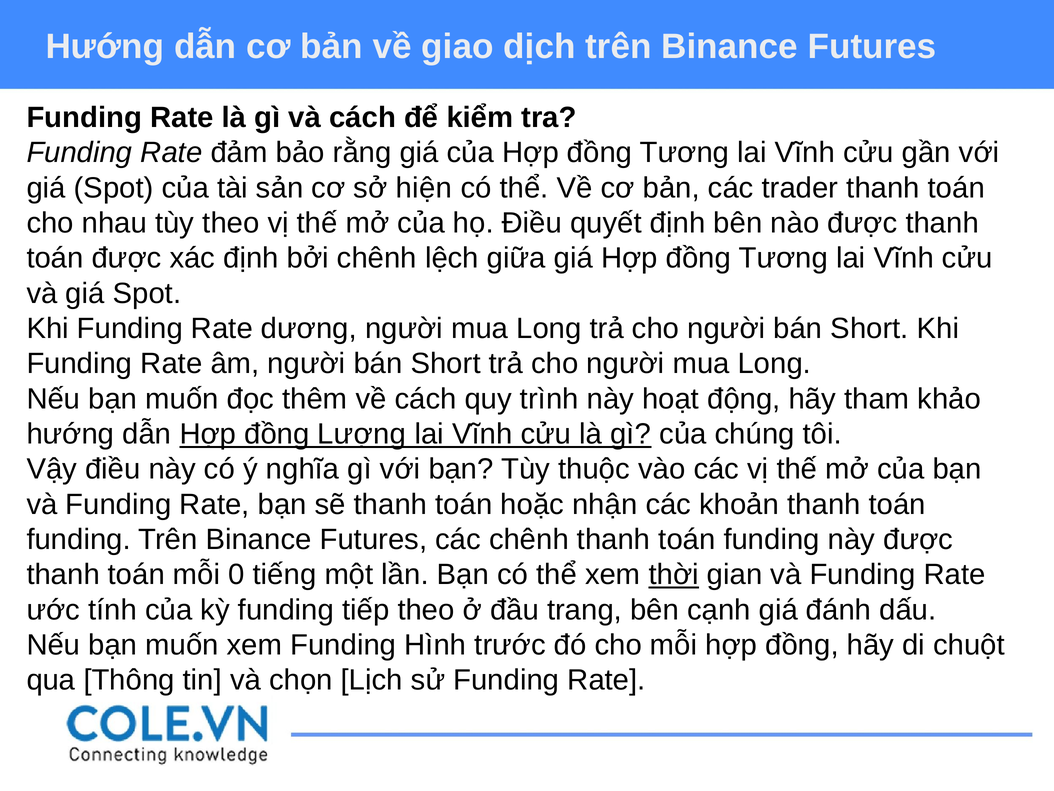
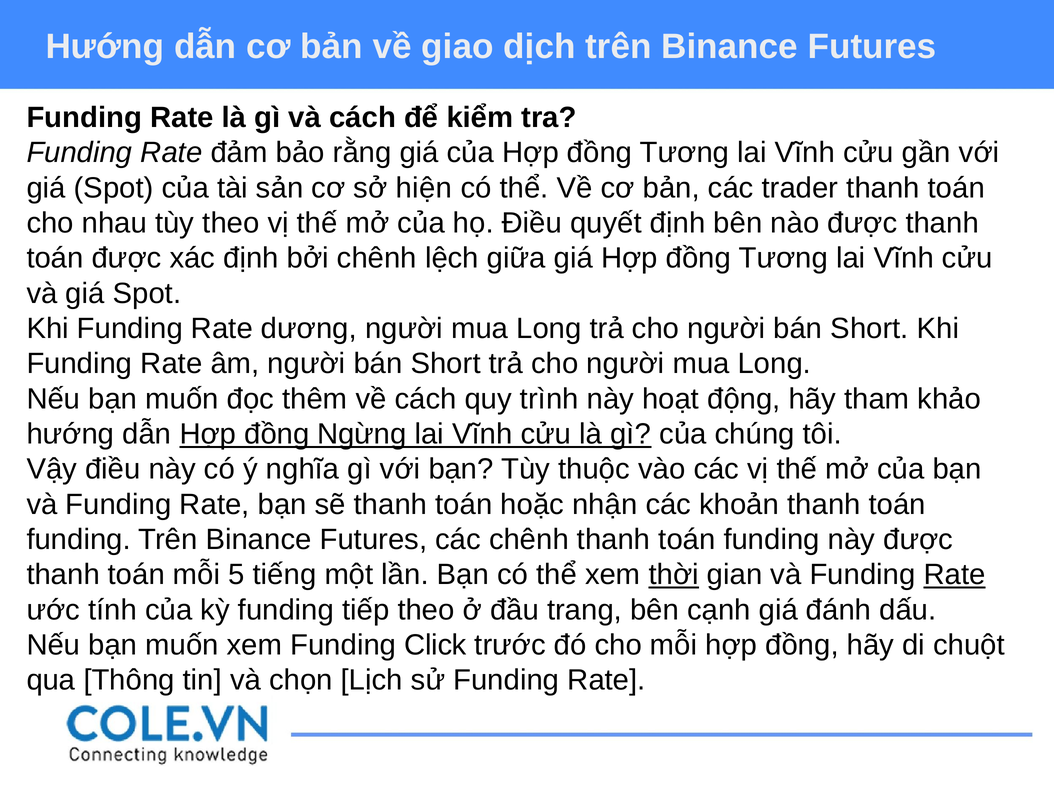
Lượng: Lượng -> Ngừng (362, 434)
0: 0 -> 5 (237, 574)
Rate underline: none -> present (955, 574)
Hình: Hình -> Click (435, 645)
